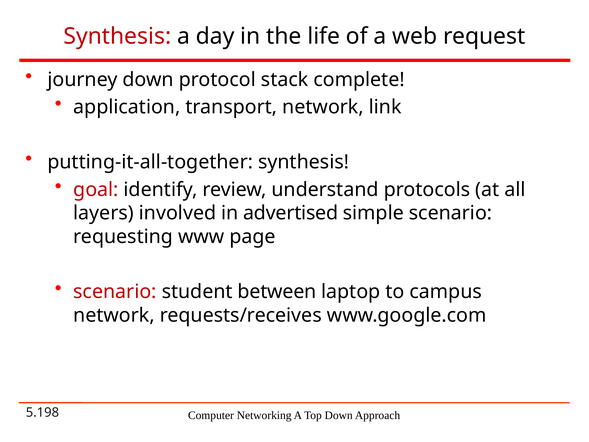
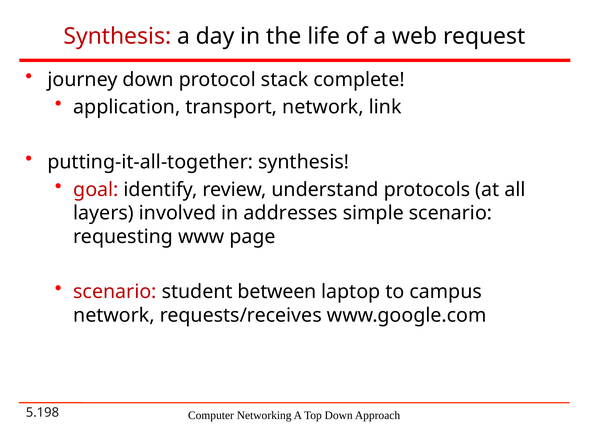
advertised: advertised -> addresses (291, 213)
